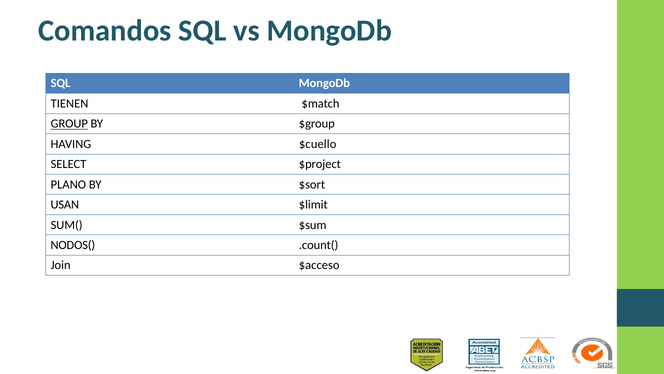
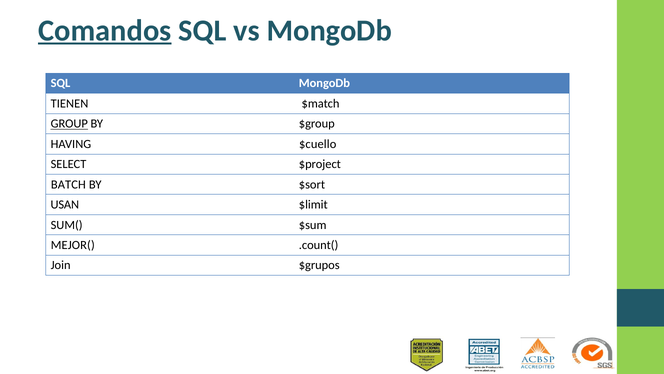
Comandos underline: none -> present (105, 30)
PLANO: PLANO -> BATCH (68, 184)
NODOS(: NODOS( -> MEJOR( (73, 245)
$acceso: $acceso -> $grupos (319, 265)
